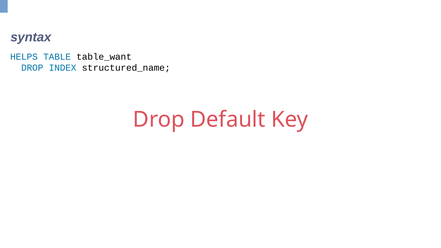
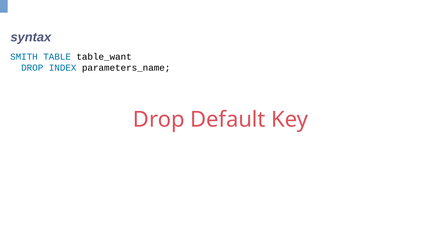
HELPS: HELPS -> SMITH (24, 57)
structured_name: structured_name -> parameters_name (126, 68)
